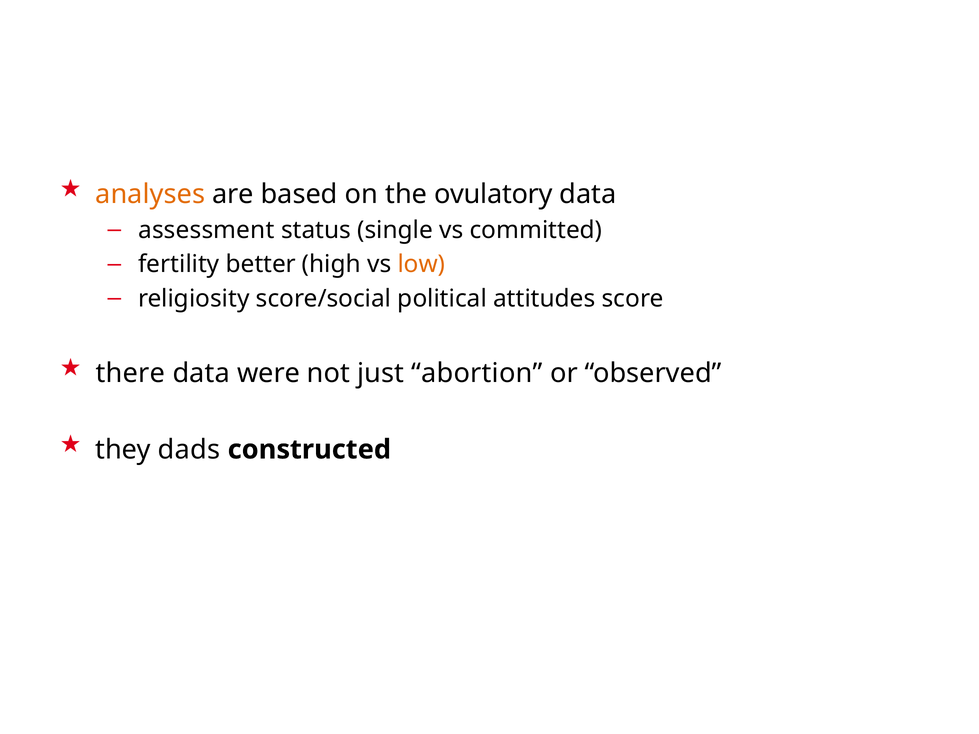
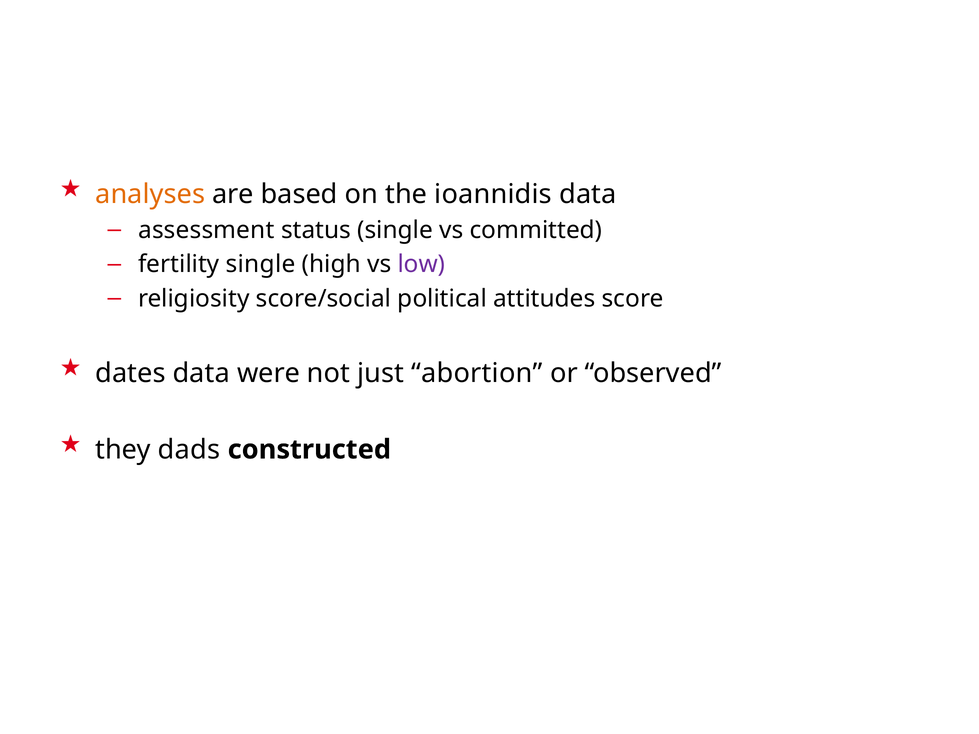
ovulatory: ovulatory -> ioannidis (493, 194)
fertility better: better -> single (261, 264)
low colour: orange -> purple (421, 264)
there: there -> dates (130, 373)
